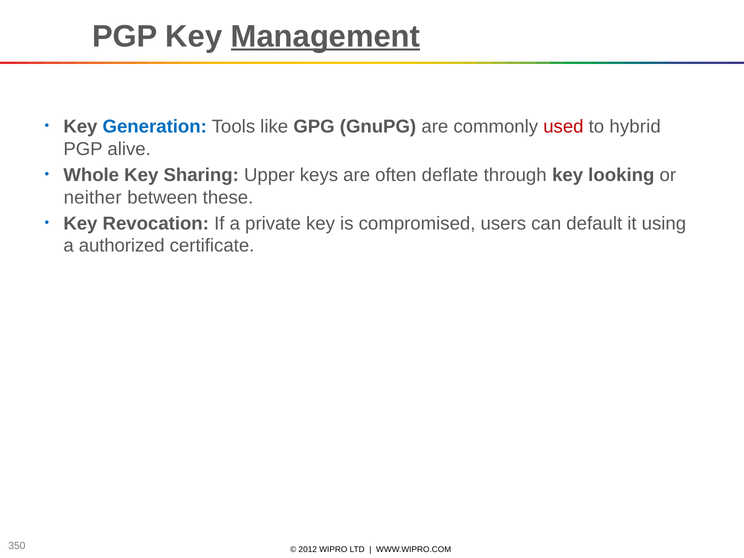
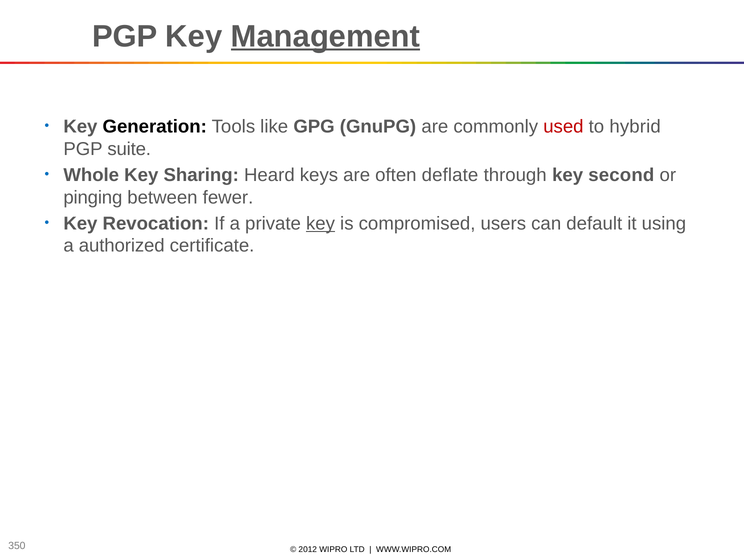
Generation colour: blue -> black (155, 127)
alive: alive -> suite (129, 149)
Upper: Upper -> Heard (269, 175)
looking: looking -> second (621, 175)
neither: neither -> pinging (93, 197)
these: these -> fewer (228, 197)
key underline: none -> present (321, 224)
